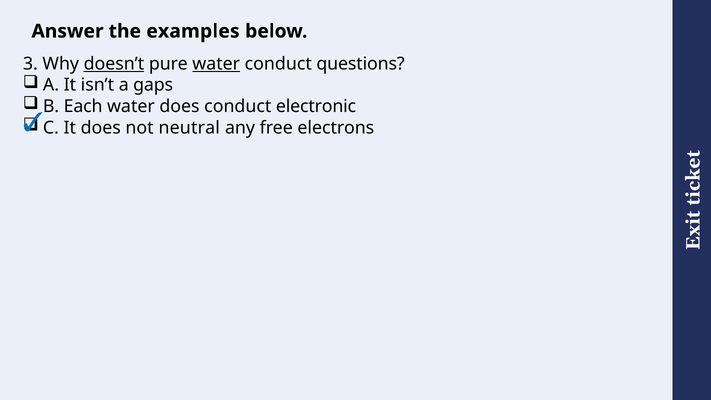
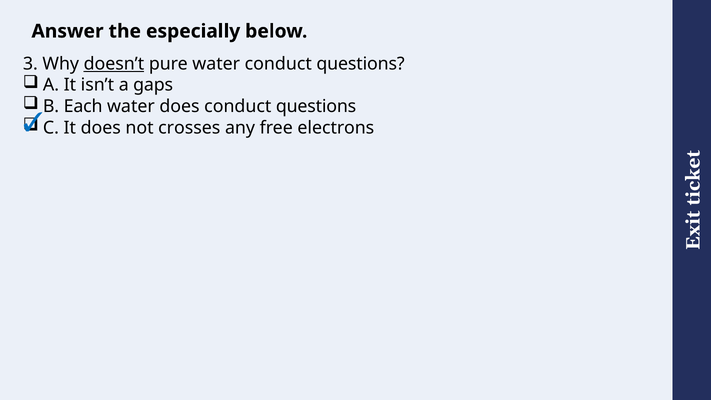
examples: examples -> especially (193, 31)
water underline: present -> none (216, 64)
does conduct electronic: electronic -> questions (316, 106)
neutral: neutral -> crosses (189, 128)
